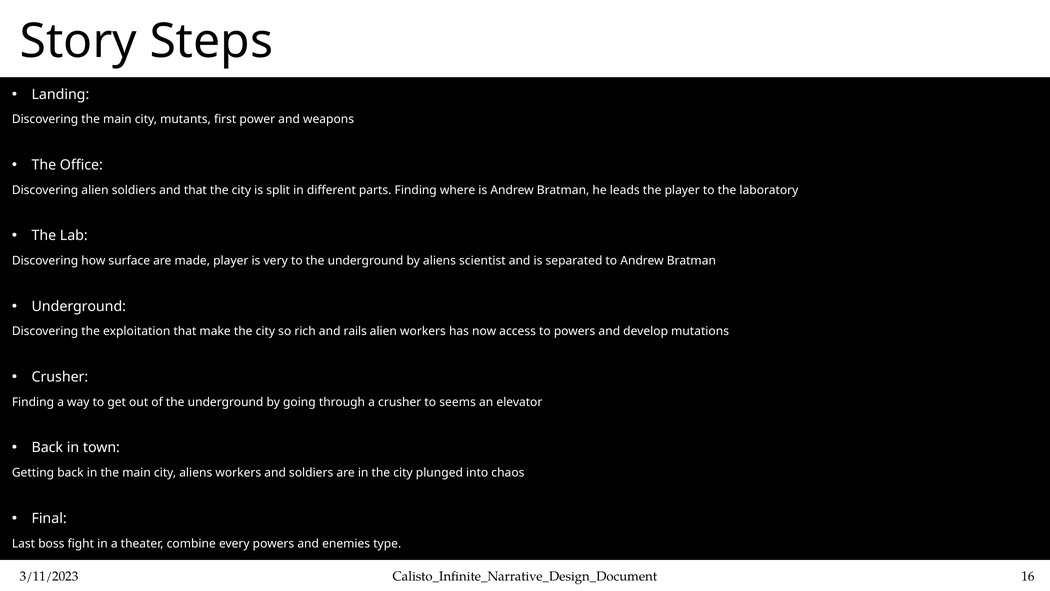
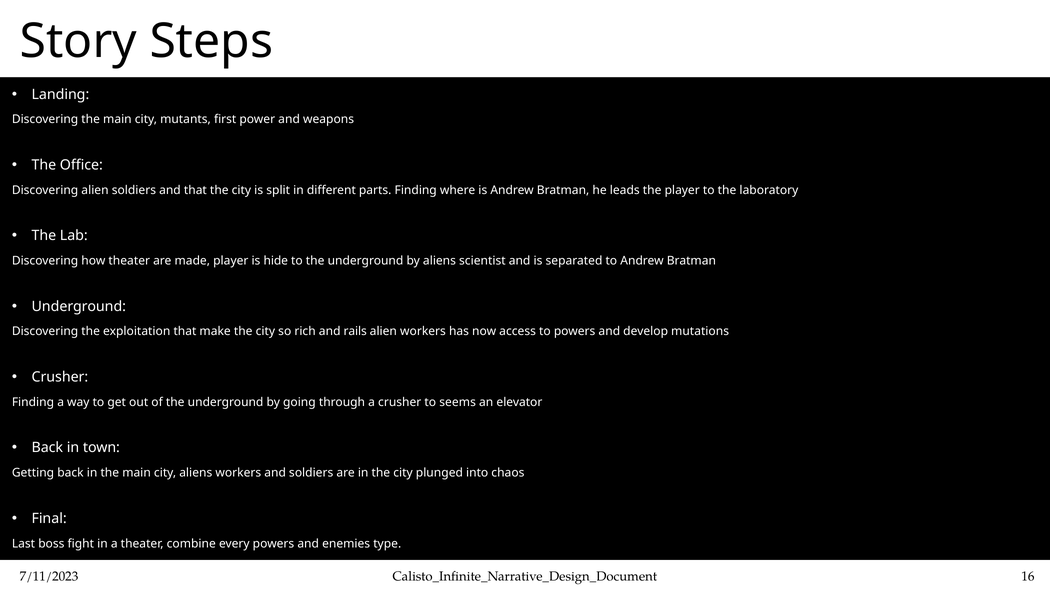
how surface: surface -> theater (129, 261)
very: very -> hide (276, 261)
3/11/2023: 3/11/2023 -> 7/11/2023 (49, 576)
